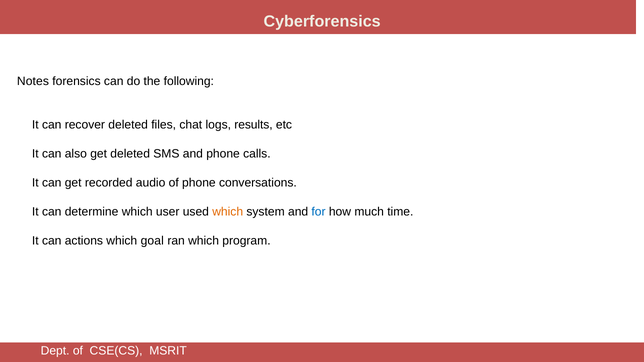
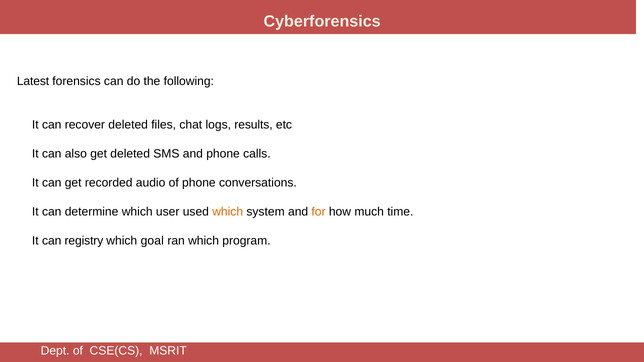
Notes: Notes -> Latest (33, 81)
for colour: blue -> orange (319, 212)
actions: actions -> registry (84, 241)
